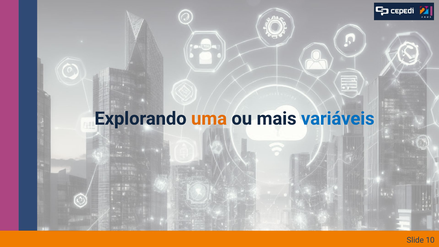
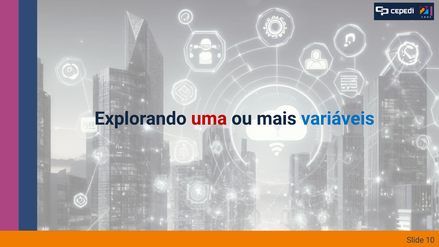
uma colour: orange -> red (209, 119)
